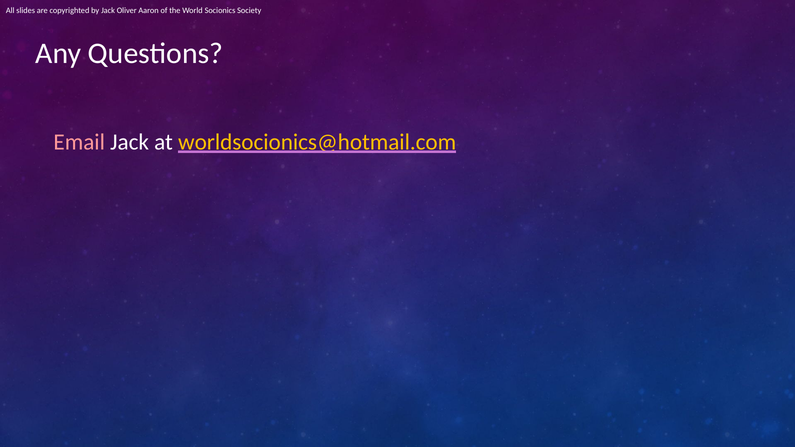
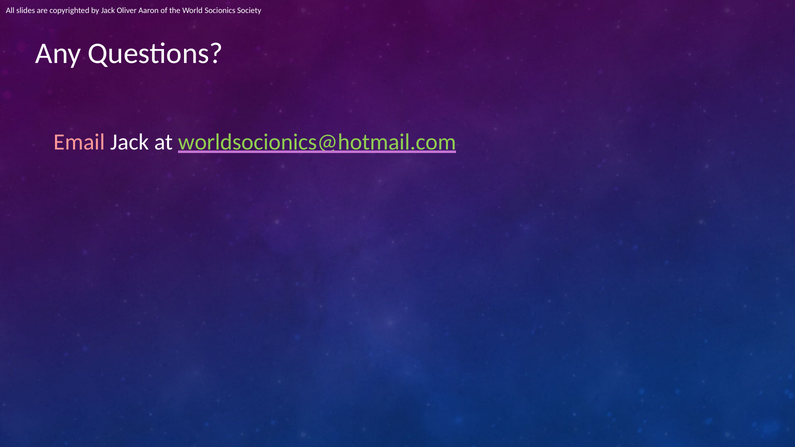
worldsocionics@hotmail.com colour: yellow -> light green (317, 142)
